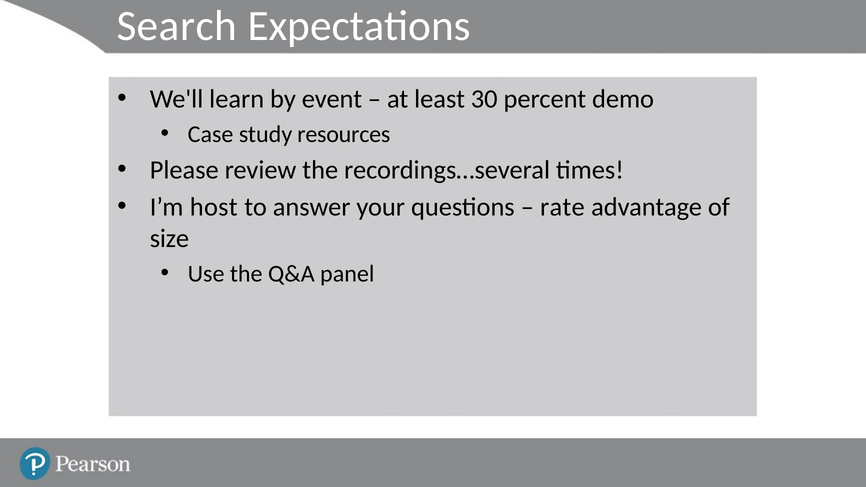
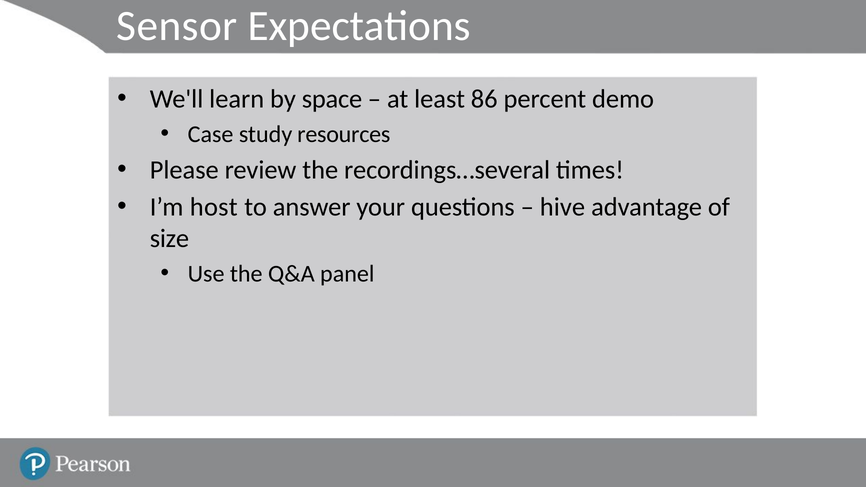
Search: Search -> Sensor (177, 26)
event: event -> space (332, 99)
30: 30 -> 86 (484, 99)
rate: rate -> hive (562, 207)
